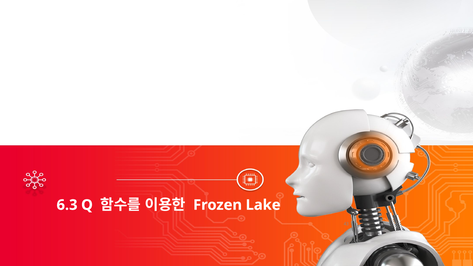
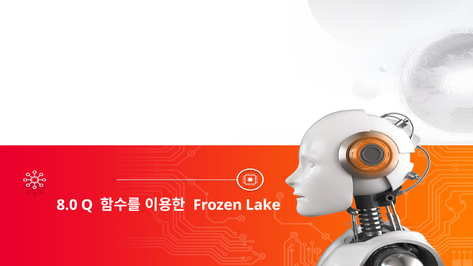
6.3: 6.3 -> 8.0 (67, 205)
